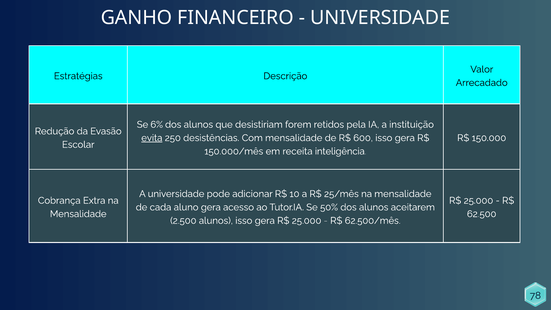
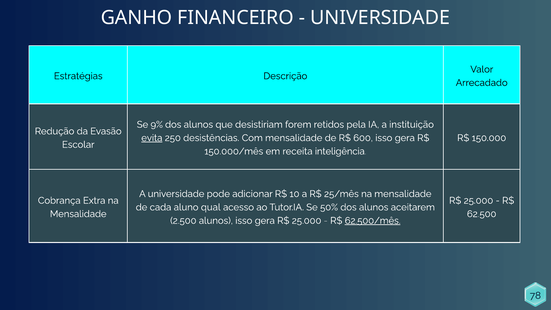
6%: 6% -> 9% (157, 125)
aluno gera: gera -> qual (211, 207)
62.500/mês underline: none -> present (373, 221)
